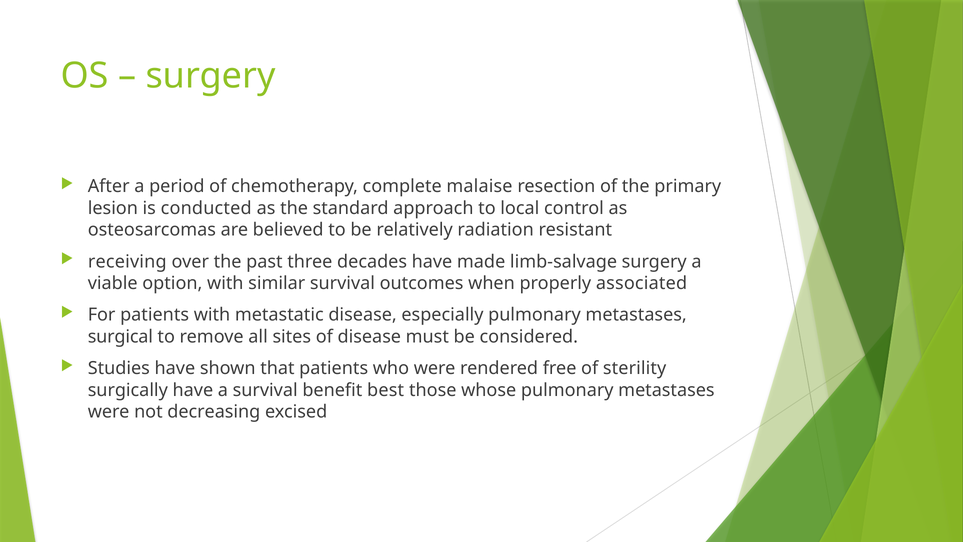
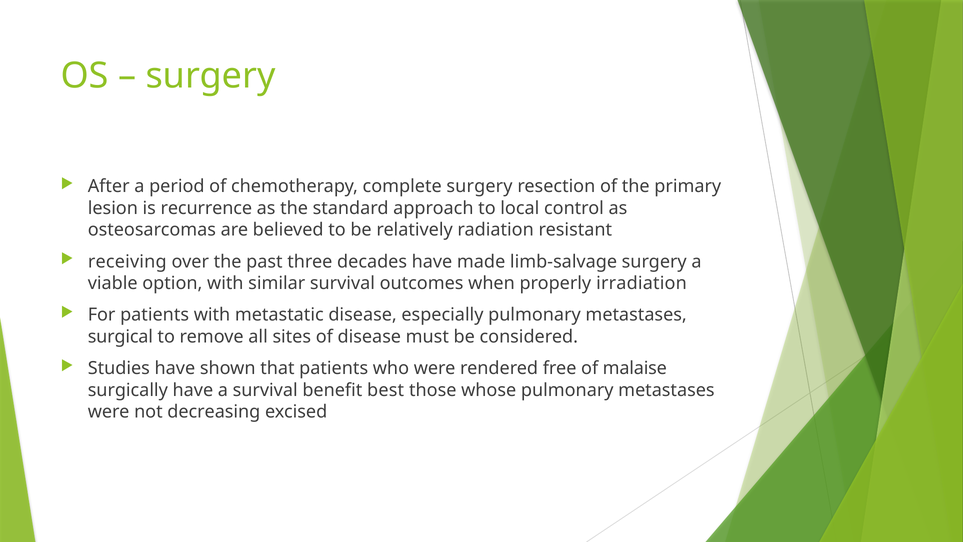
complete malaise: malaise -> surgery (479, 186)
conducted: conducted -> recurrence (206, 208)
associated: associated -> irradiation (642, 283)
sterility: sterility -> malaise (635, 368)
